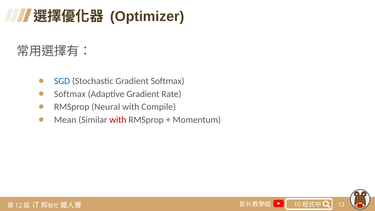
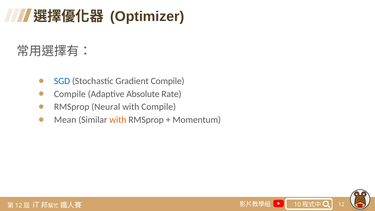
Gradient Softmax: Softmax -> Compile (168, 81)
Softmax: Softmax -> Compile (70, 94)
Adaptive Gradient: Gradient -> Absolute (143, 94)
with colour: red -> orange (118, 120)
